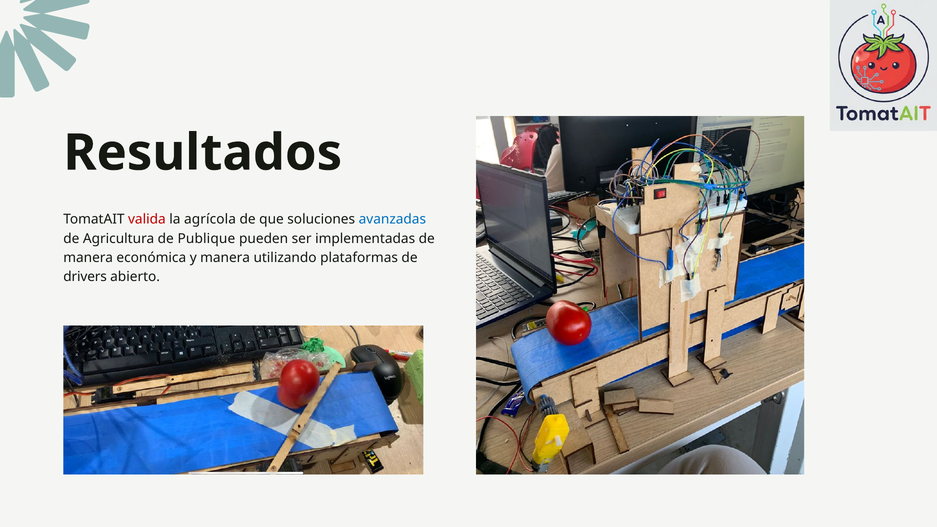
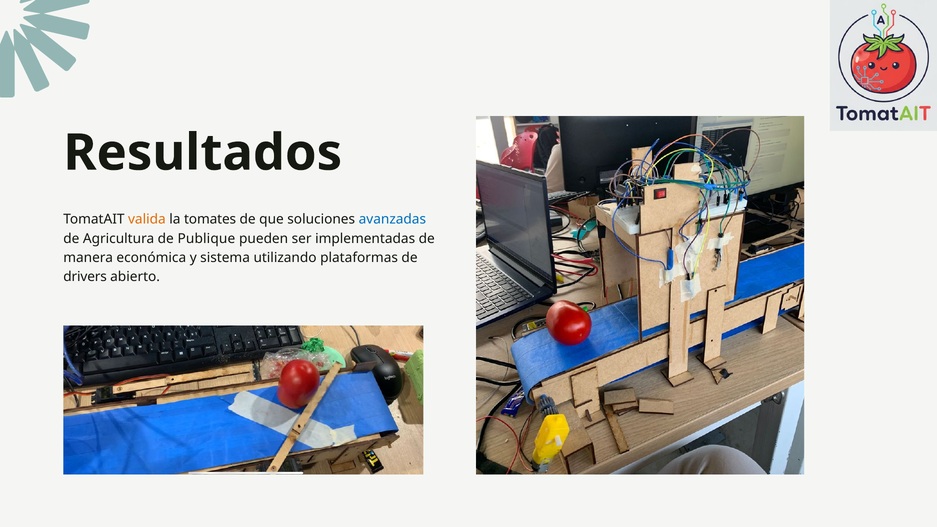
valida colour: red -> orange (147, 219)
agrícola: agrícola -> tomates (210, 219)
y manera: manera -> sistema (225, 258)
